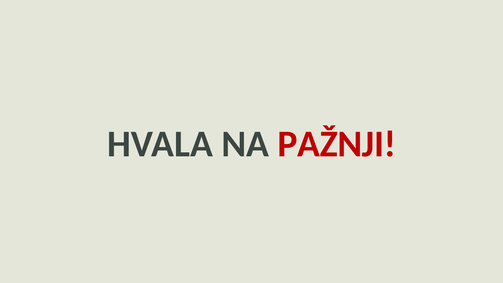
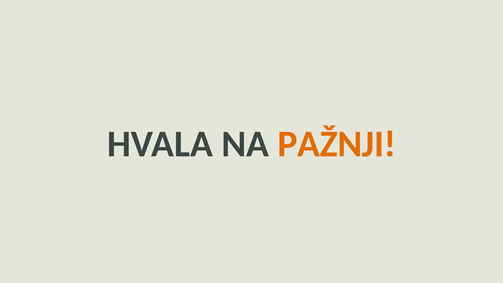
PAŽNJI colour: red -> orange (337, 144)
